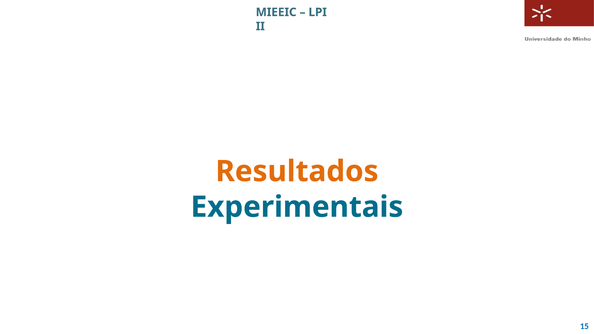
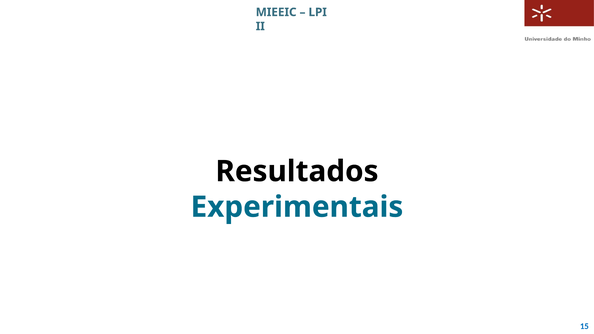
Resultados colour: orange -> black (297, 171)
